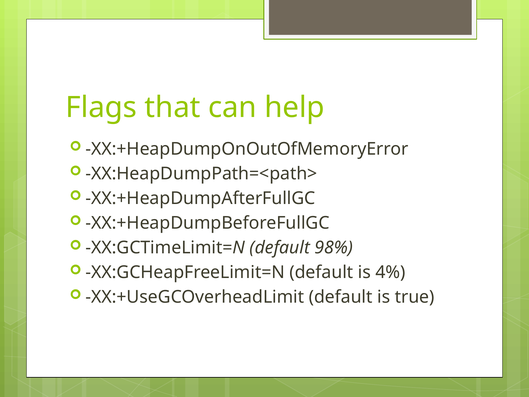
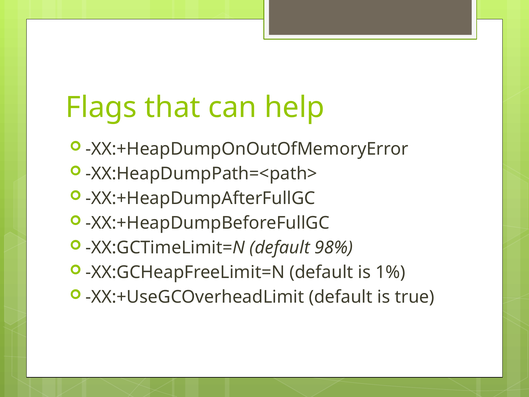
4%: 4% -> 1% (390, 272)
